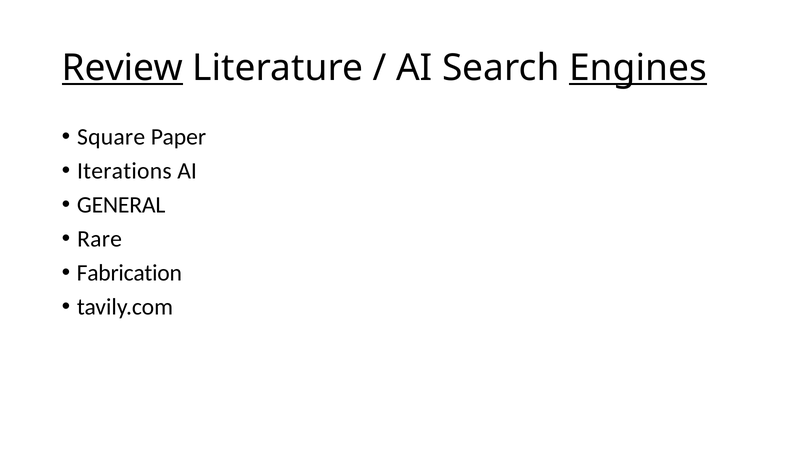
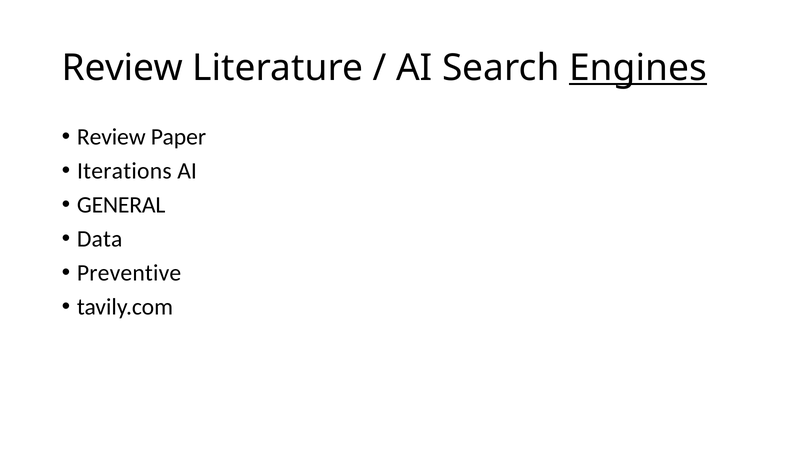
Review underline: present -> none (122, 68)
Square: Square -> Review (111, 137)
Rare: Rare -> Data (100, 239)
Fabrication: Fabrication -> Preventive (129, 273)
